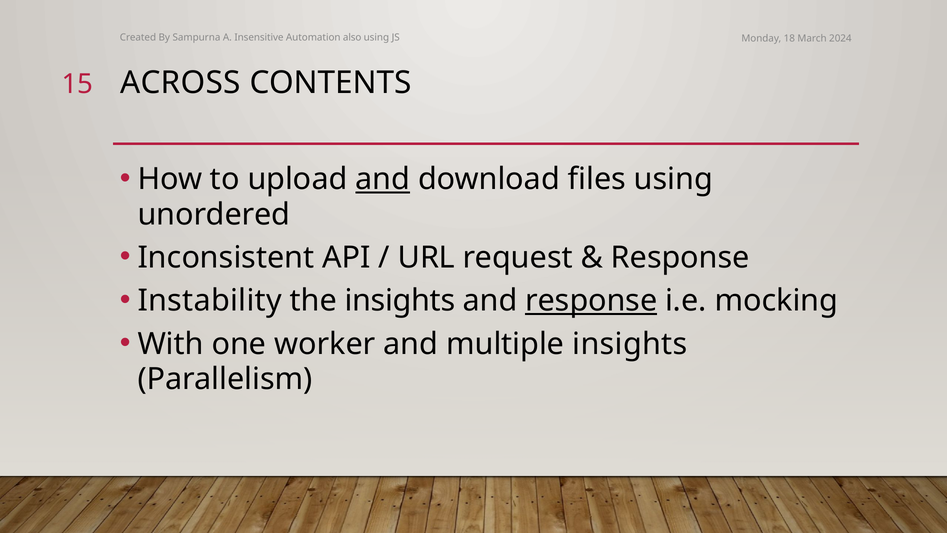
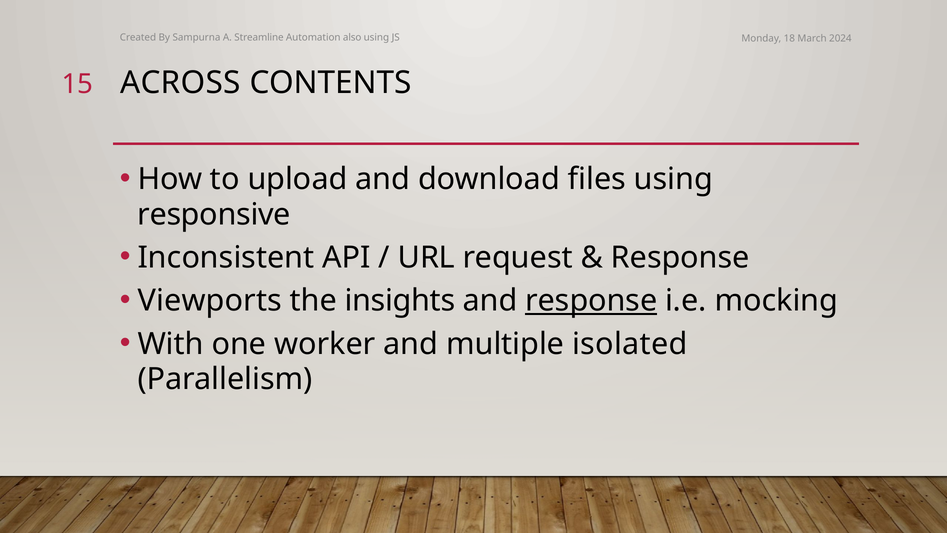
Insensitive: Insensitive -> Streamline (259, 38)
and underline: present -> none (383, 179)
unordered: unordered -> responsive (214, 214)
Instability: Instability -> Viewports (210, 301)
multiple insights: insights -> isolated (630, 344)
